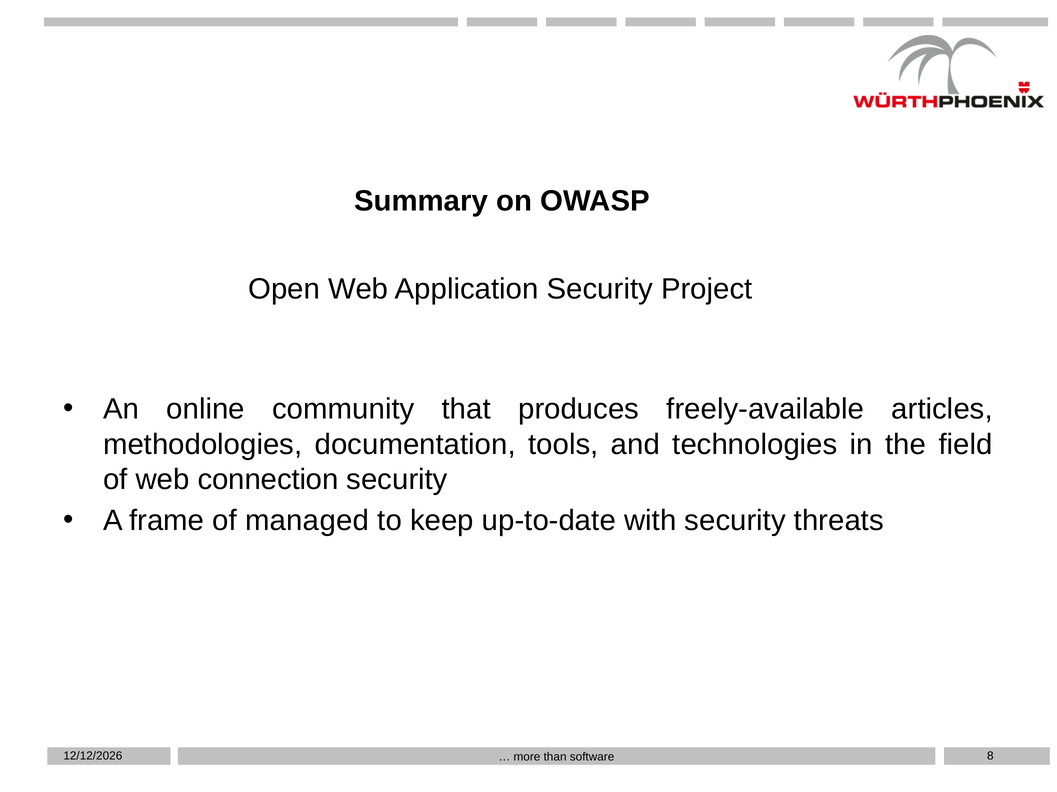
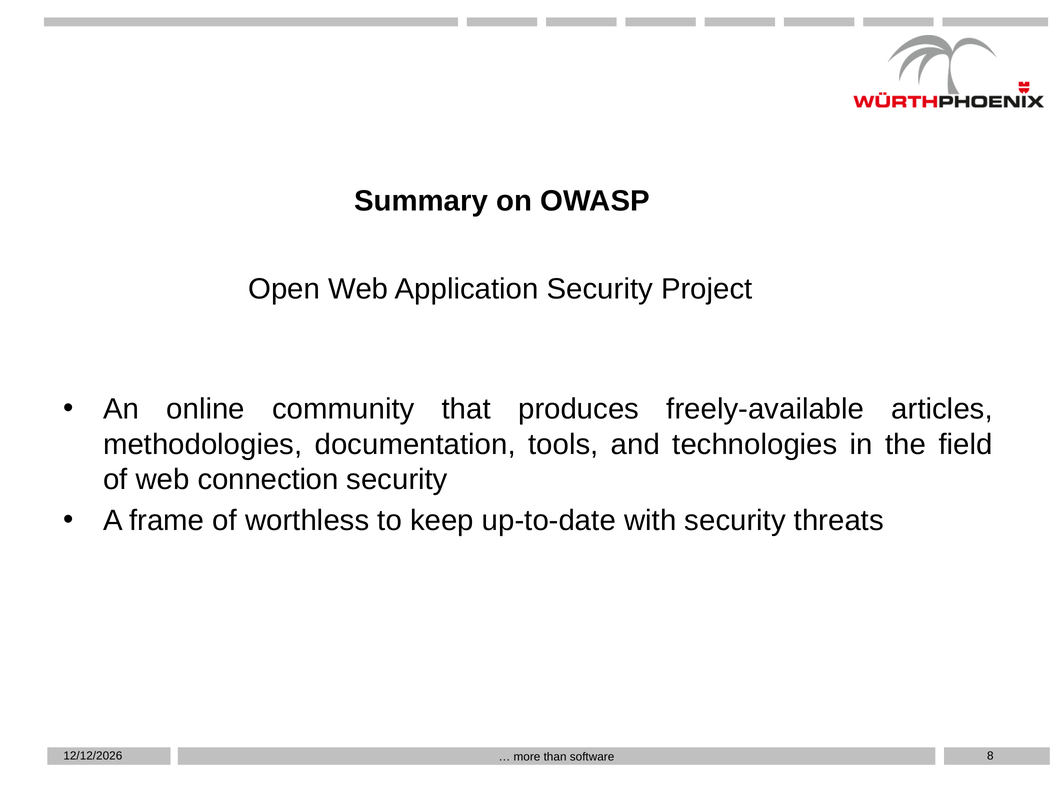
managed: managed -> worthless (307, 521)
